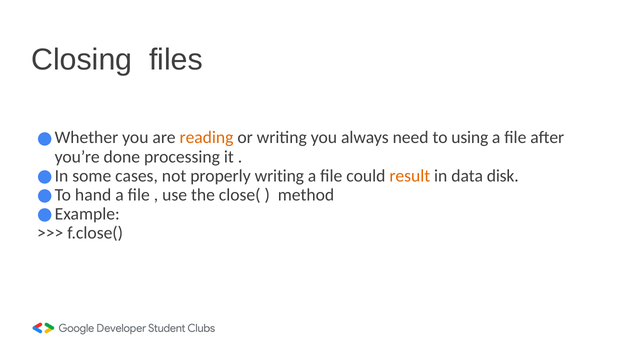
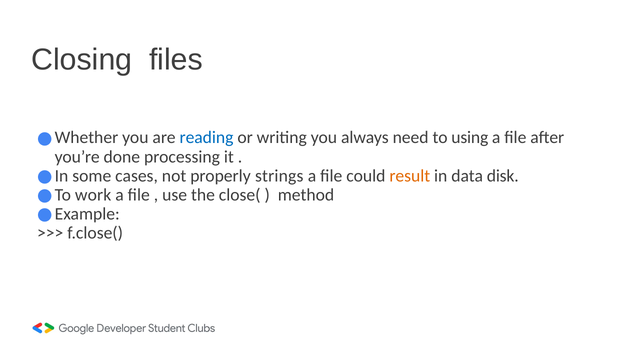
reading colour: orange -> blue (206, 138)
properly writing: writing -> strings (279, 176)
hand: hand -> work (93, 195)
